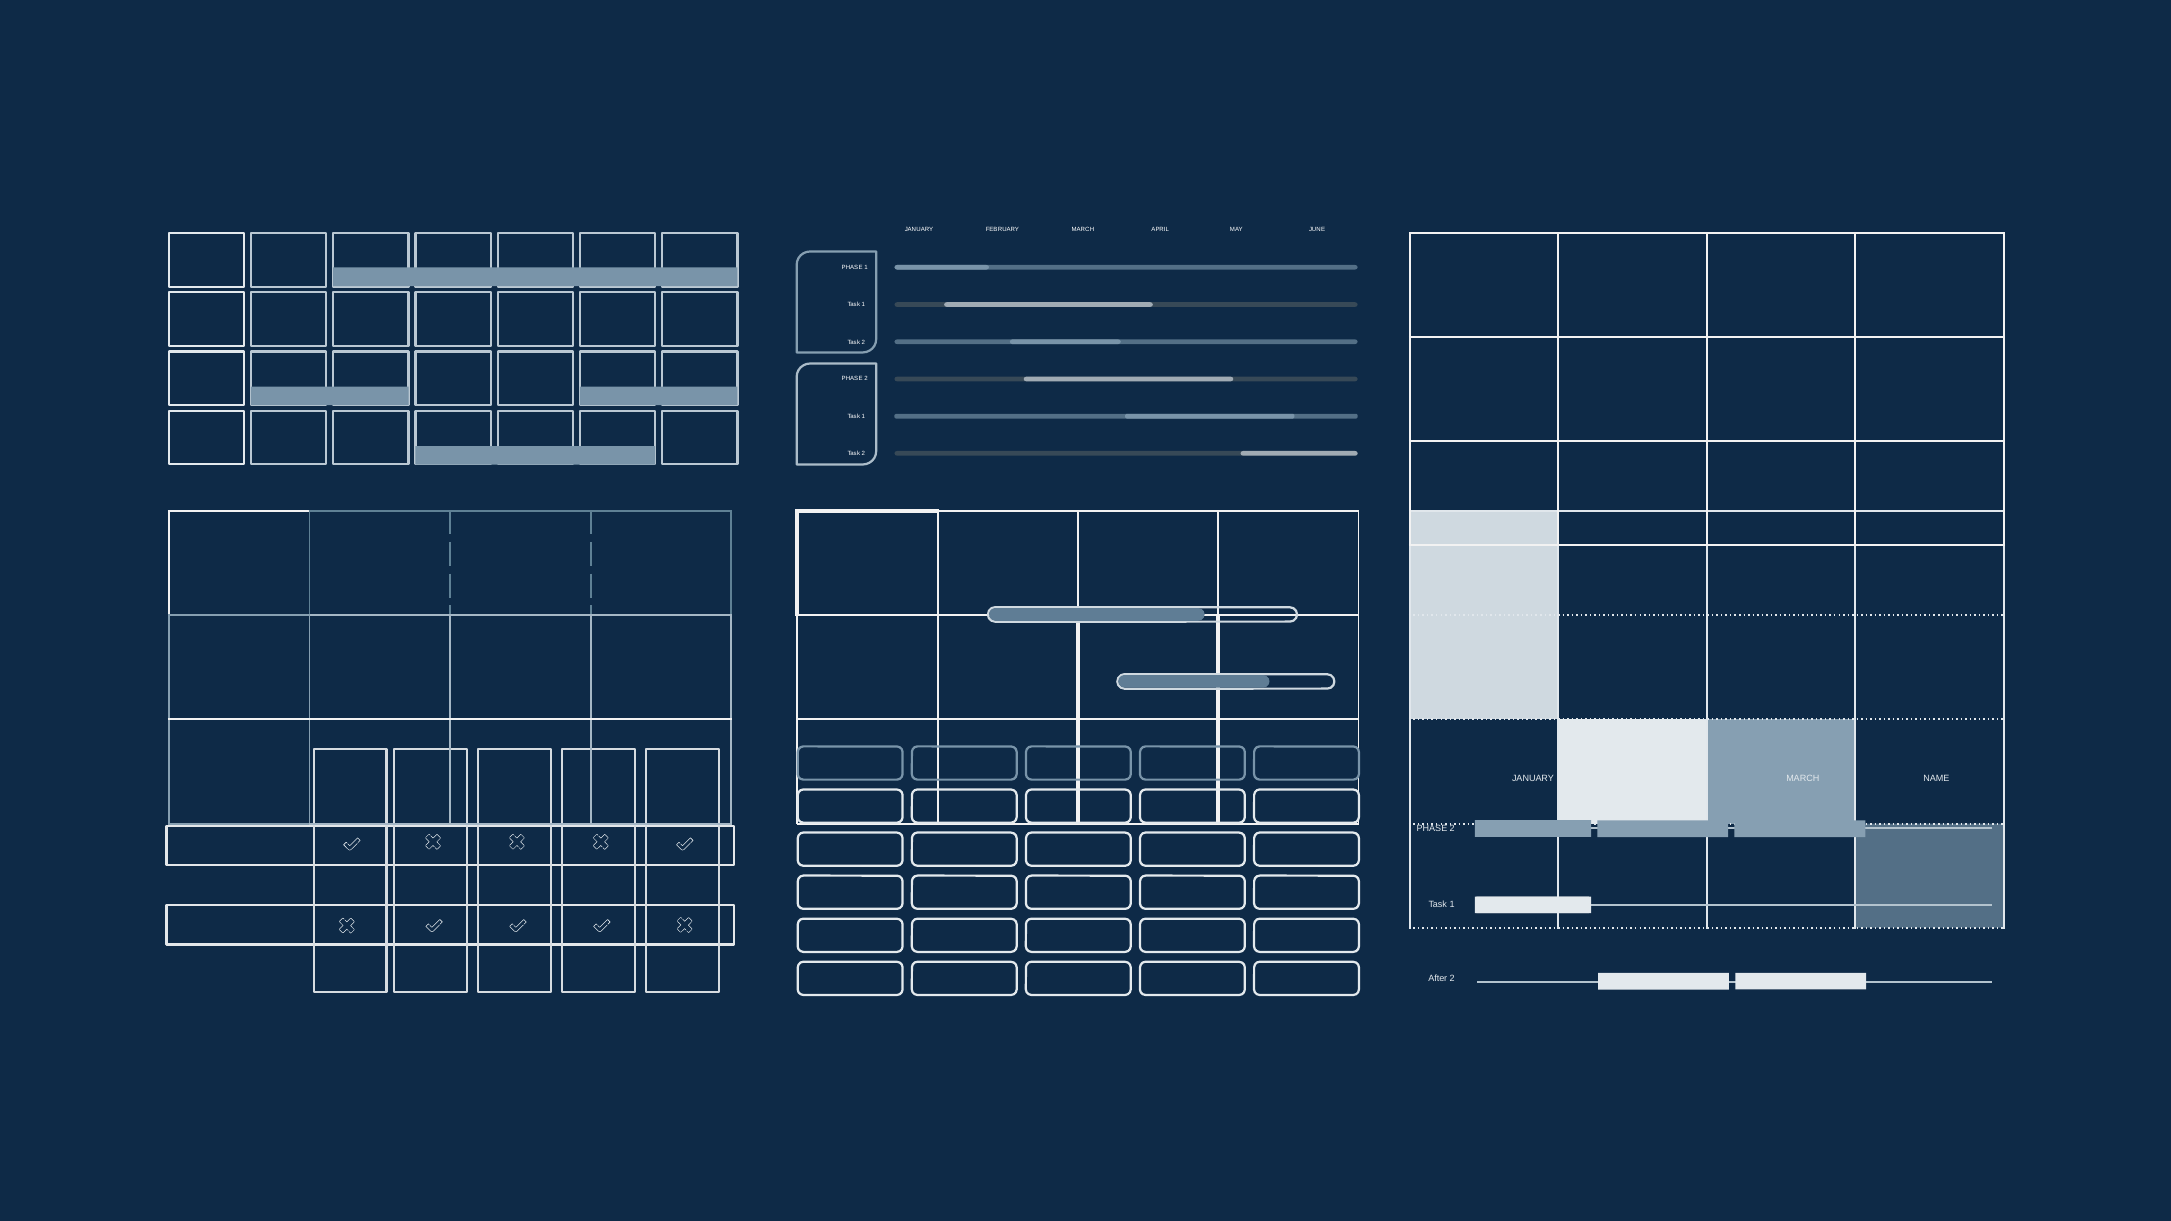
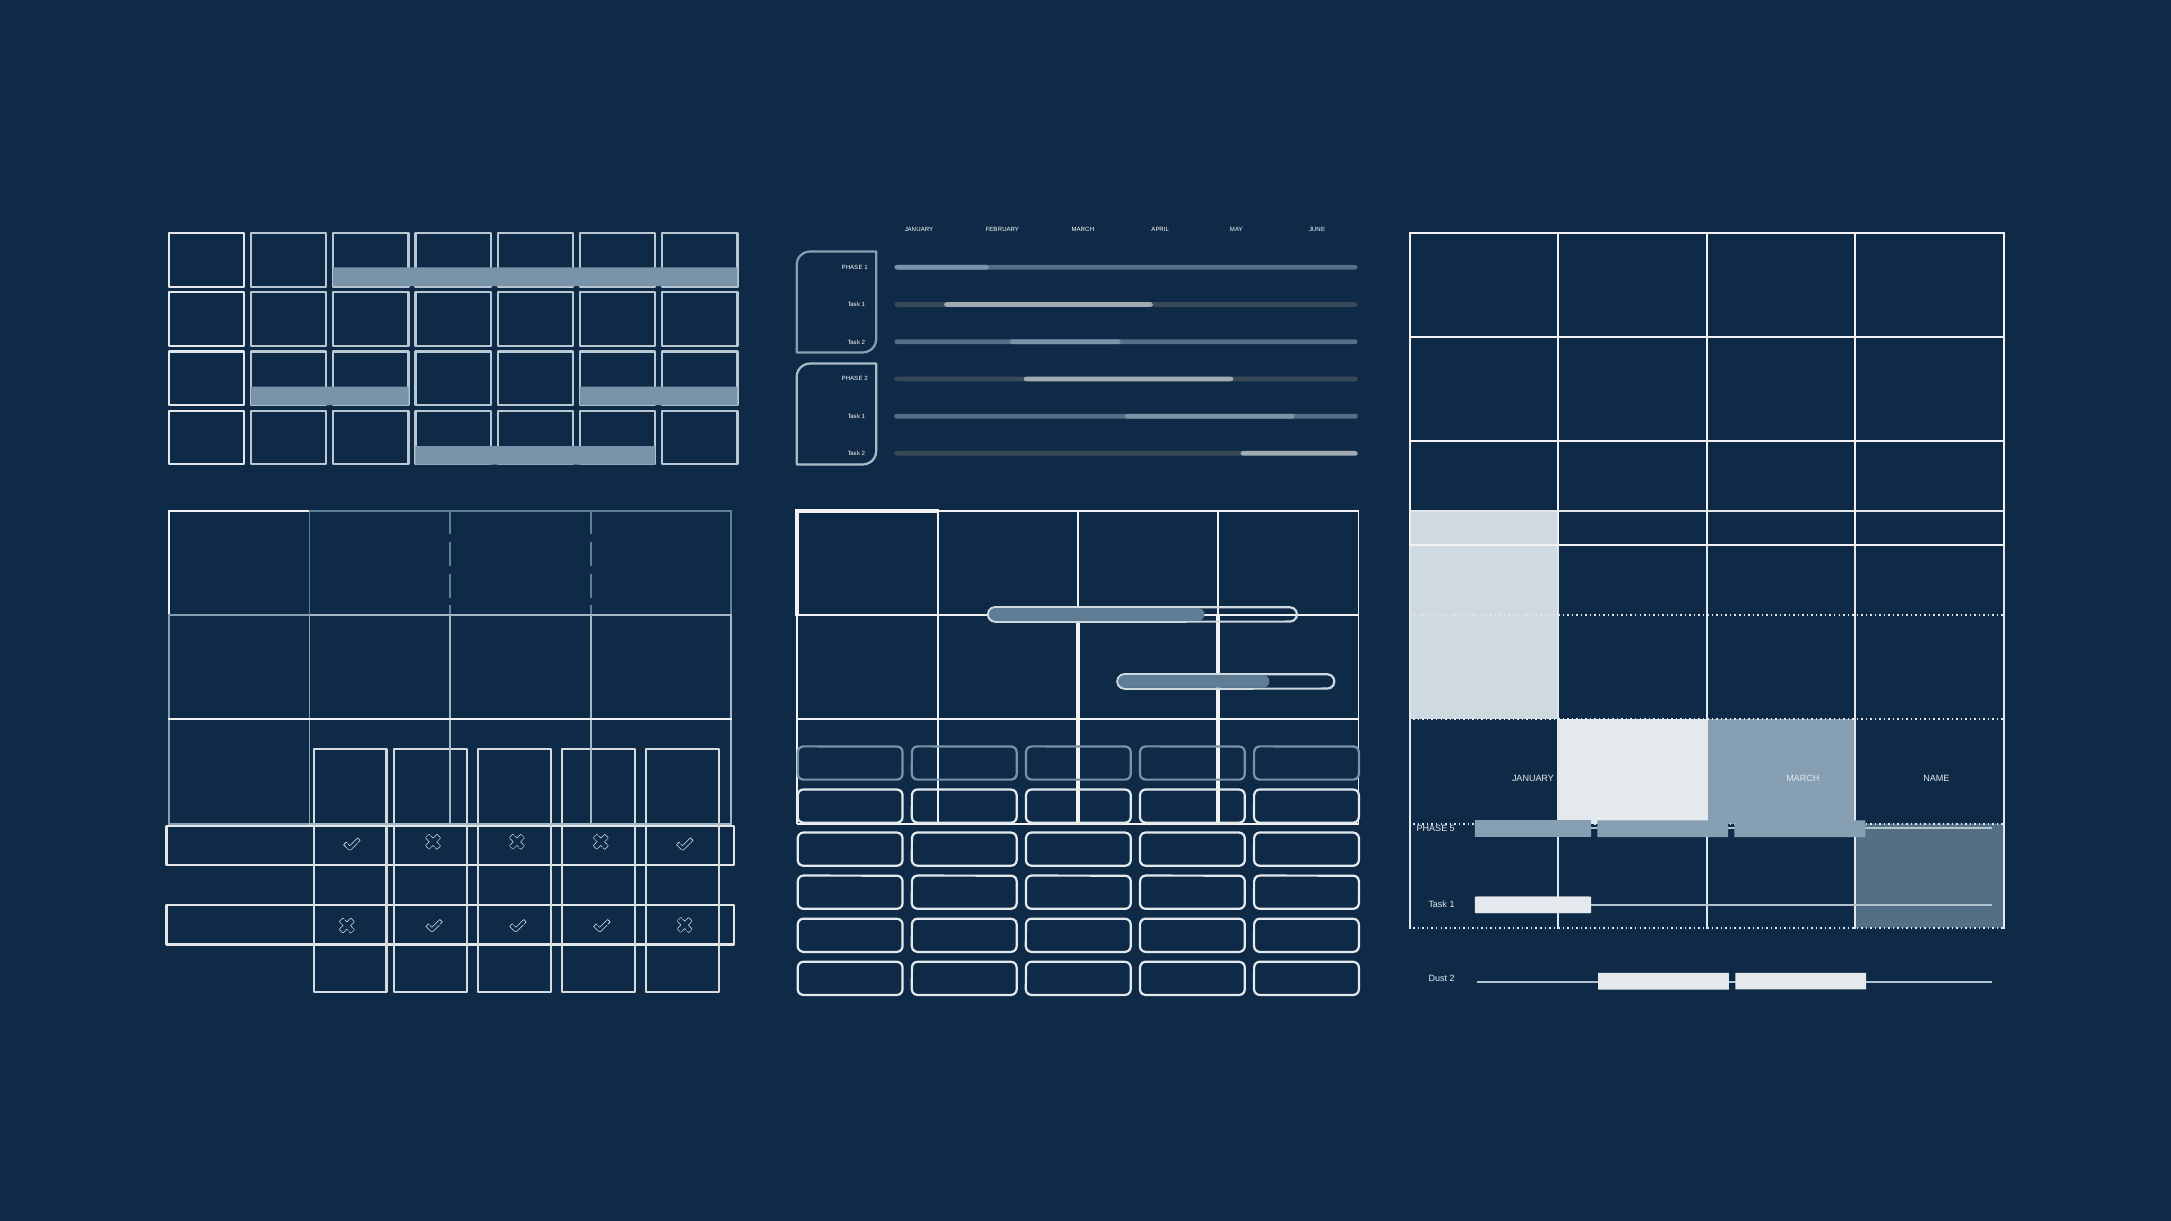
2: 2 -> 5 (1452, 829)
After: After -> Dust (1438, 979)
